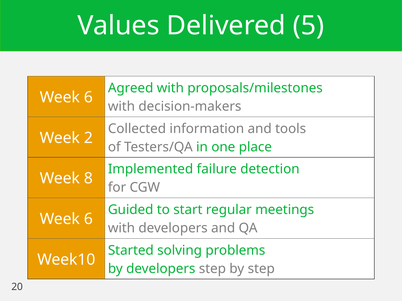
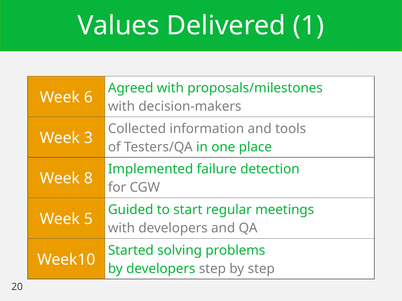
5: 5 -> 1 (308, 26)
2: 2 -> 3 (88, 138)
6: 6 -> 5 (88, 219)
